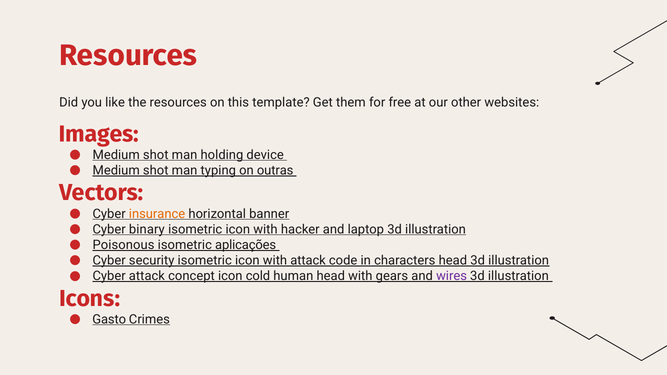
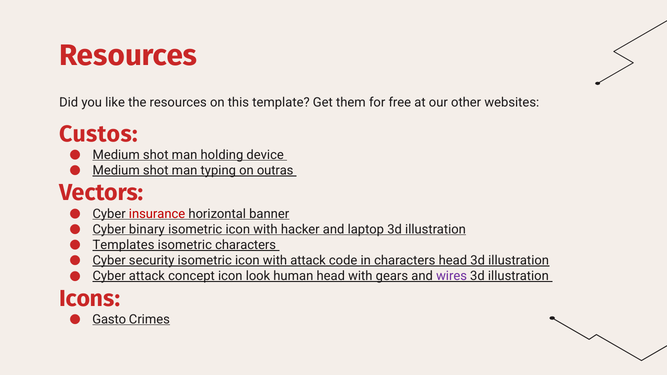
Images: Images -> Custos (99, 134)
insurance colour: orange -> red (157, 214)
Poisonous: Poisonous -> Templates (124, 245)
isometric aplicações: aplicações -> characters (246, 245)
cold: cold -> look (258, 276)
